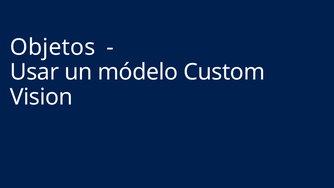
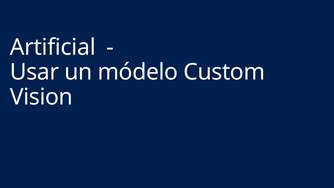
Objetos: Objetos -> Artificial (53, 47)
